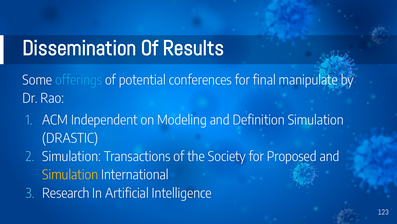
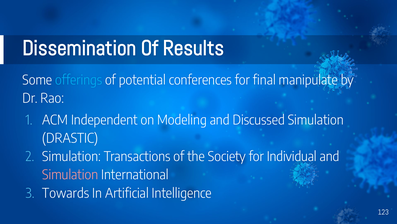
Definition: Definition -> Discussed (259, 120)
Proposed: Proposed -> Individual (292, 156)
Simulation colour: yellow -> pink (70, 175)
Research: Research -> Towards (66, 193)
